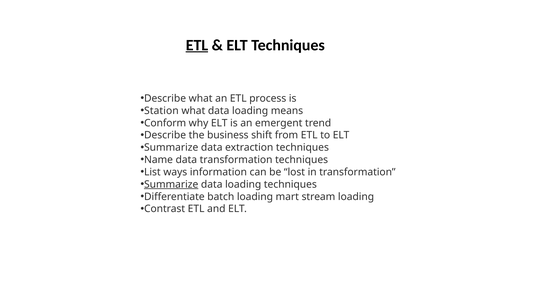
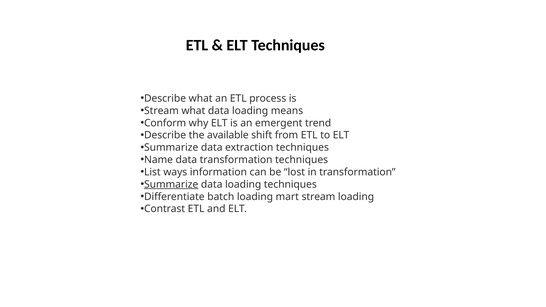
ETL underline: present -> none (197, 45)
Station: Station -> Stream (161, 111)
business: business -> available (228, 135)
